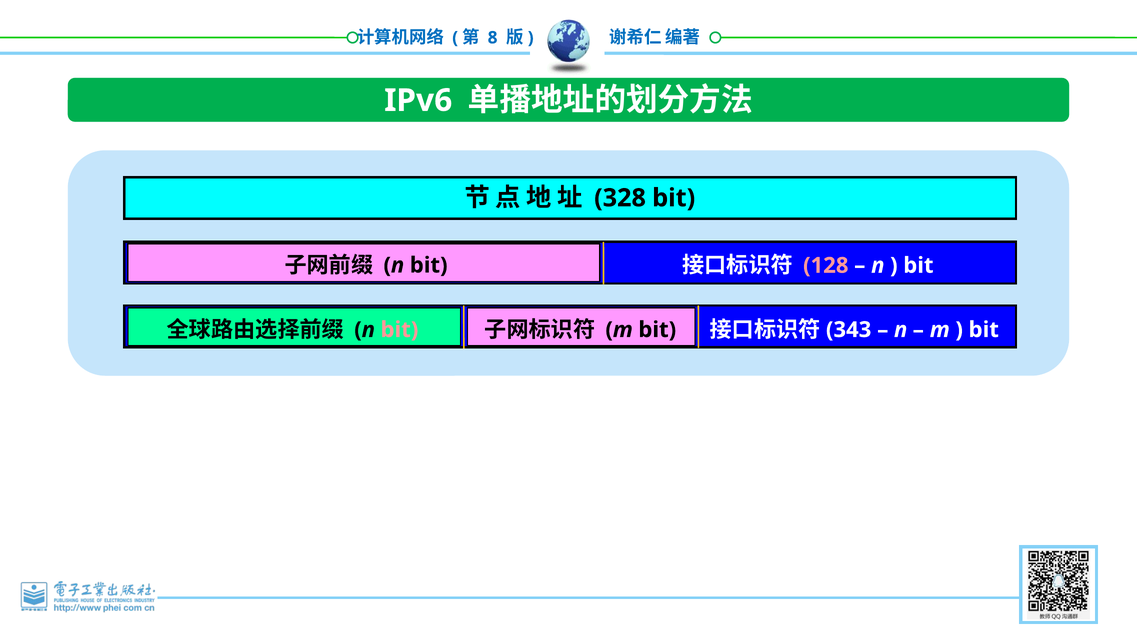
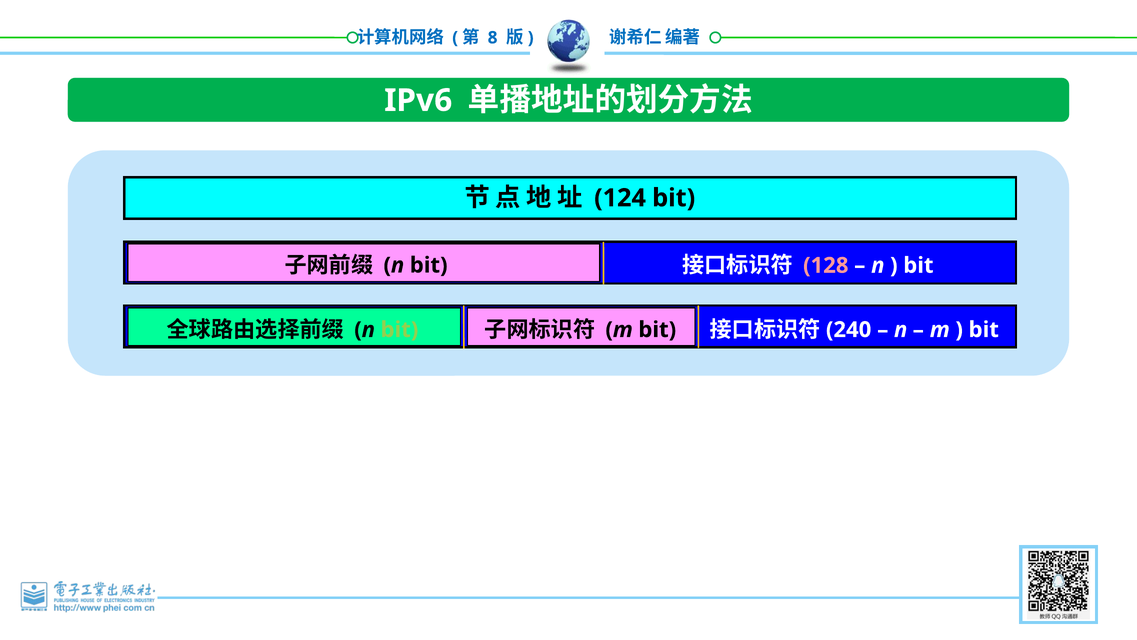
328: 328 -> 124 (620, 198)
bit colour: pink -> light green (399, 330)
343: 343 -> 240 (849, 330)
